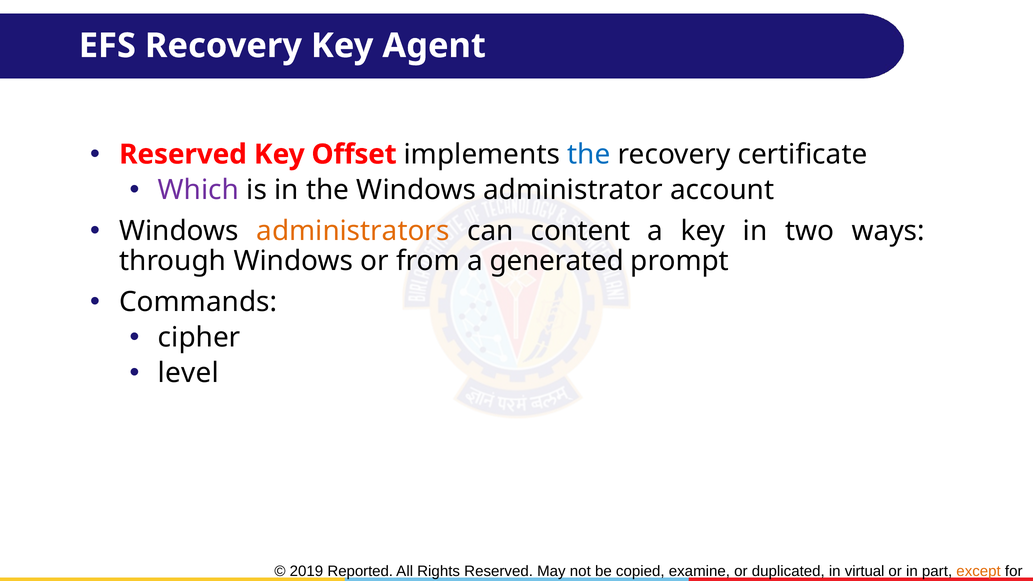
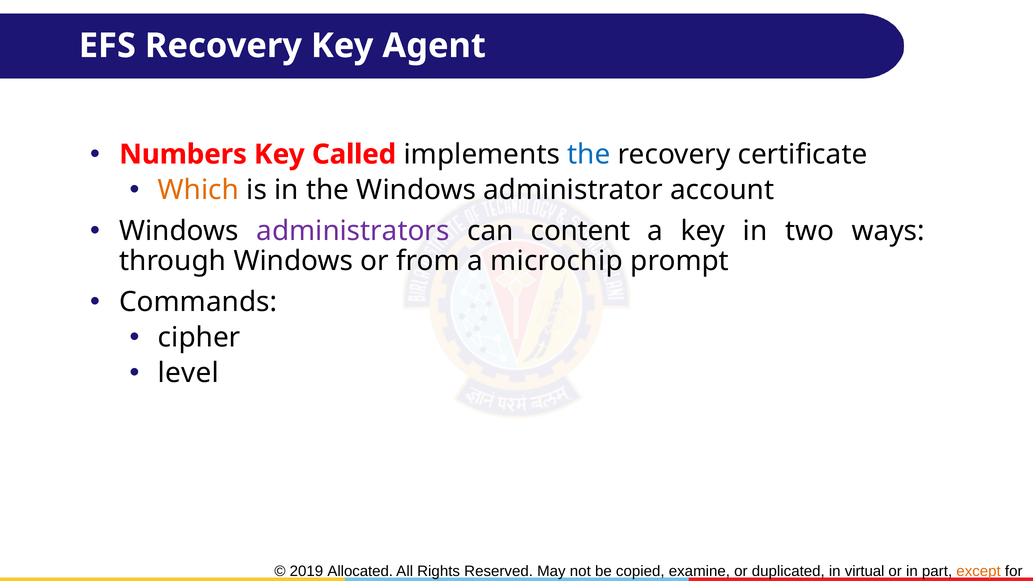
Reserved: Reserved -> Numbers (183, 154)
Offset: Offset -> Called (354, 154)
Which colour: purple -> orange (199, 190)
administrators colour: orange -> purple (353, 231)
generated: generated -> microchip (556, 261)
Reported: Reported -> Allocated (360, 571)
